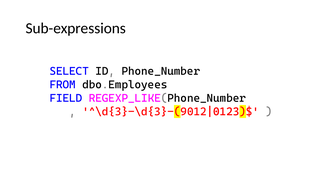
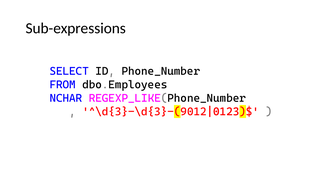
FIELD: FIELD -> NCHAR (66, 98)
